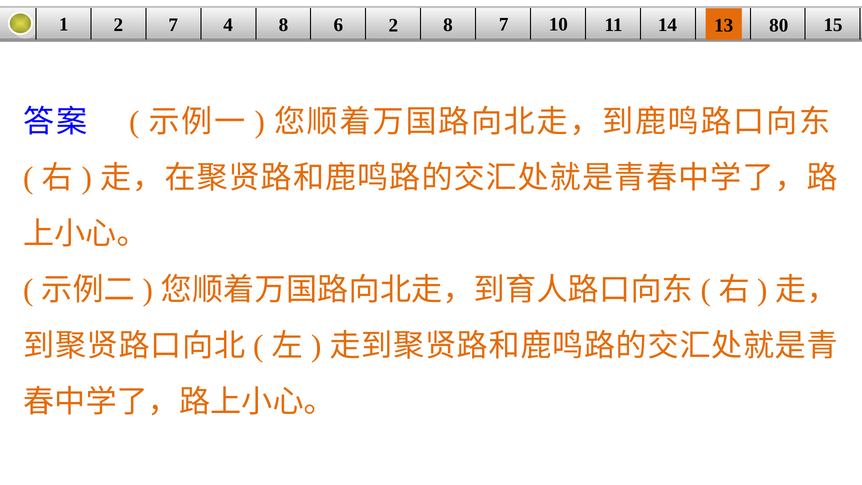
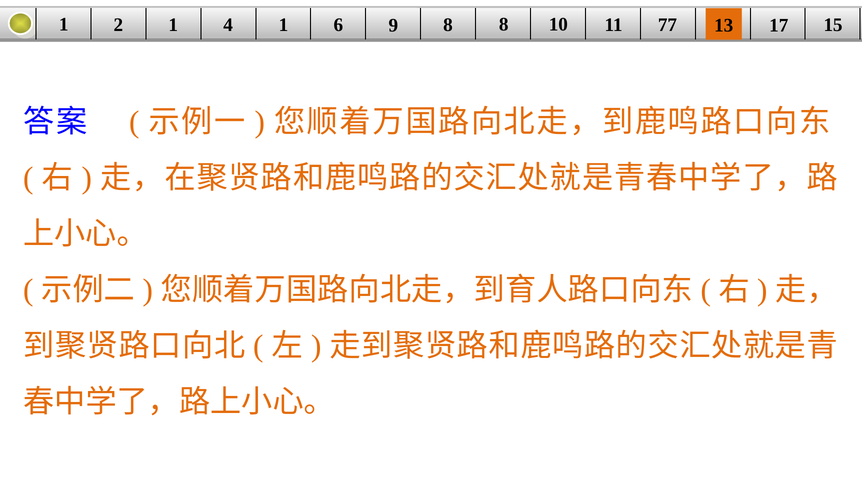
2 7: 7 -> 1 (173, 25)
4 8: 8 -> 1 (283, 25)
6 2: 2 -> 9 (393, 25)
8 7: 7 -> 8 (504, 24)
14: 14 -> 77 (667, 25)
80: 80 -> 17 (779, 26)
